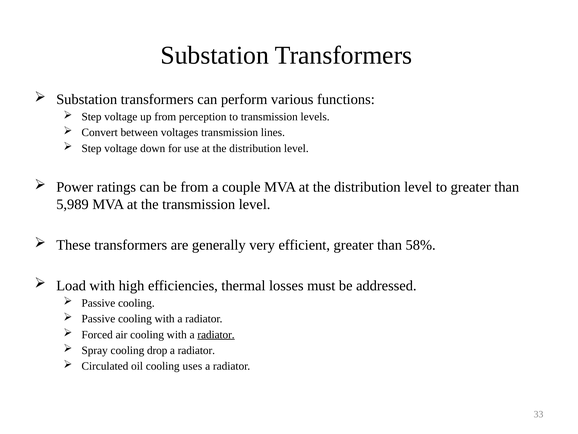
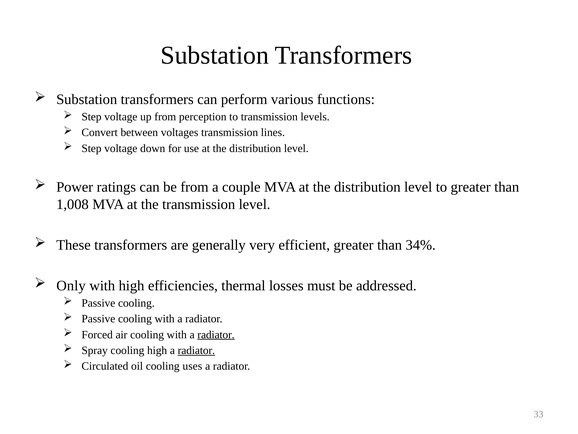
5,989: 5,989 -> 1,008 (72, 204)
58%: 58% -> 34% (421, 245)
Load: Load -> Only (71, 285)
cooling drop: drop -> high (157, 350)
radiator underline: none -> present (196, 350)
